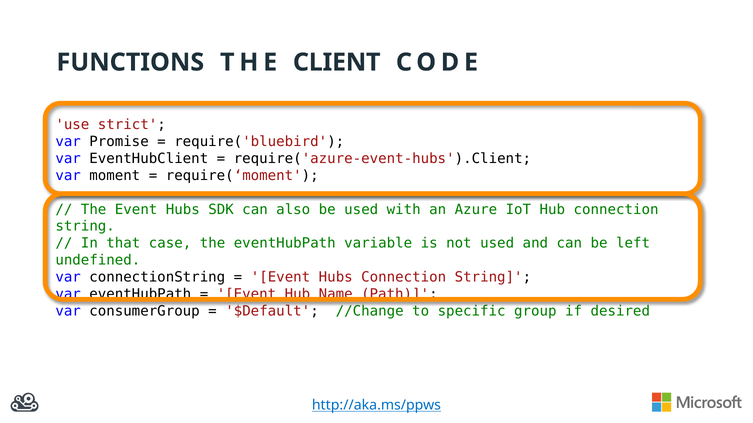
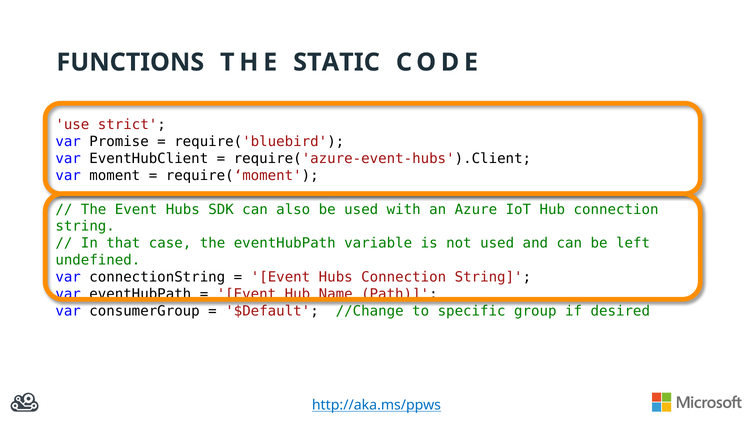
CLIENT: CLIENT -> STATIC (336, 62)
